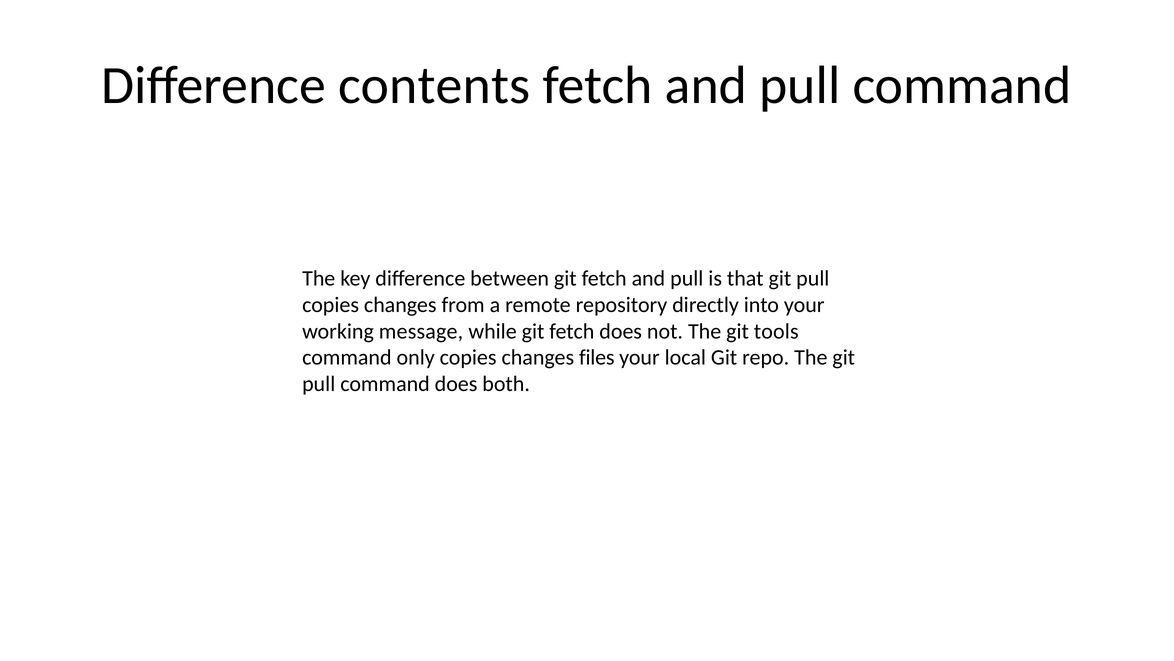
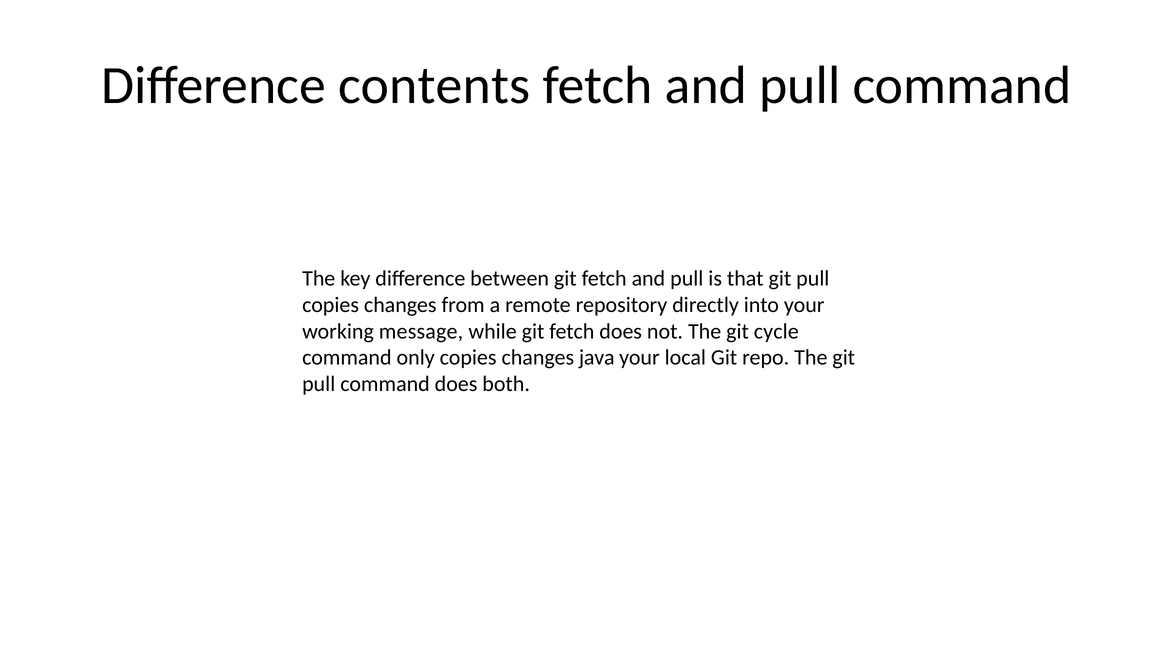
tools: tools -> cycle (776, 331)
files: files -> java (597, 357)
